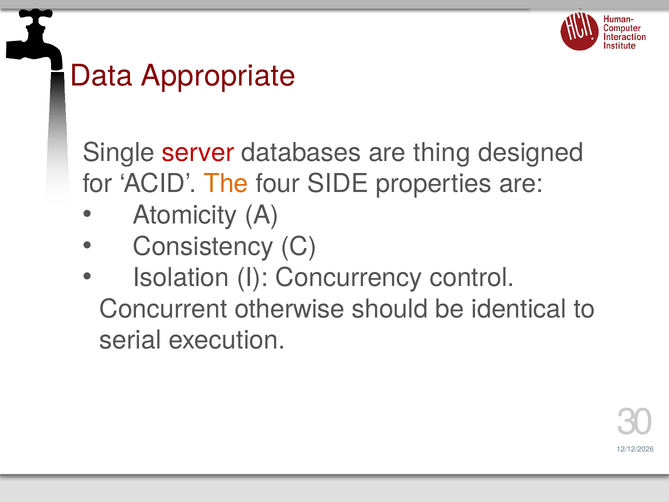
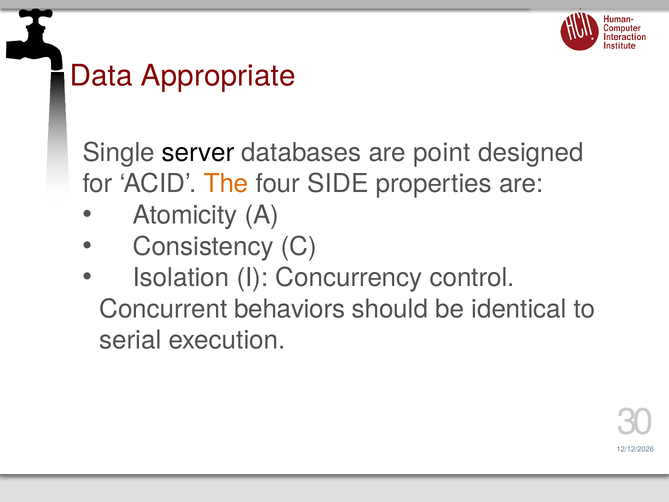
server colour: red -> black (198, 153)
thing: thing -> point (442, 153)
otherwise: otherwise -> behaviors (290, 309)
